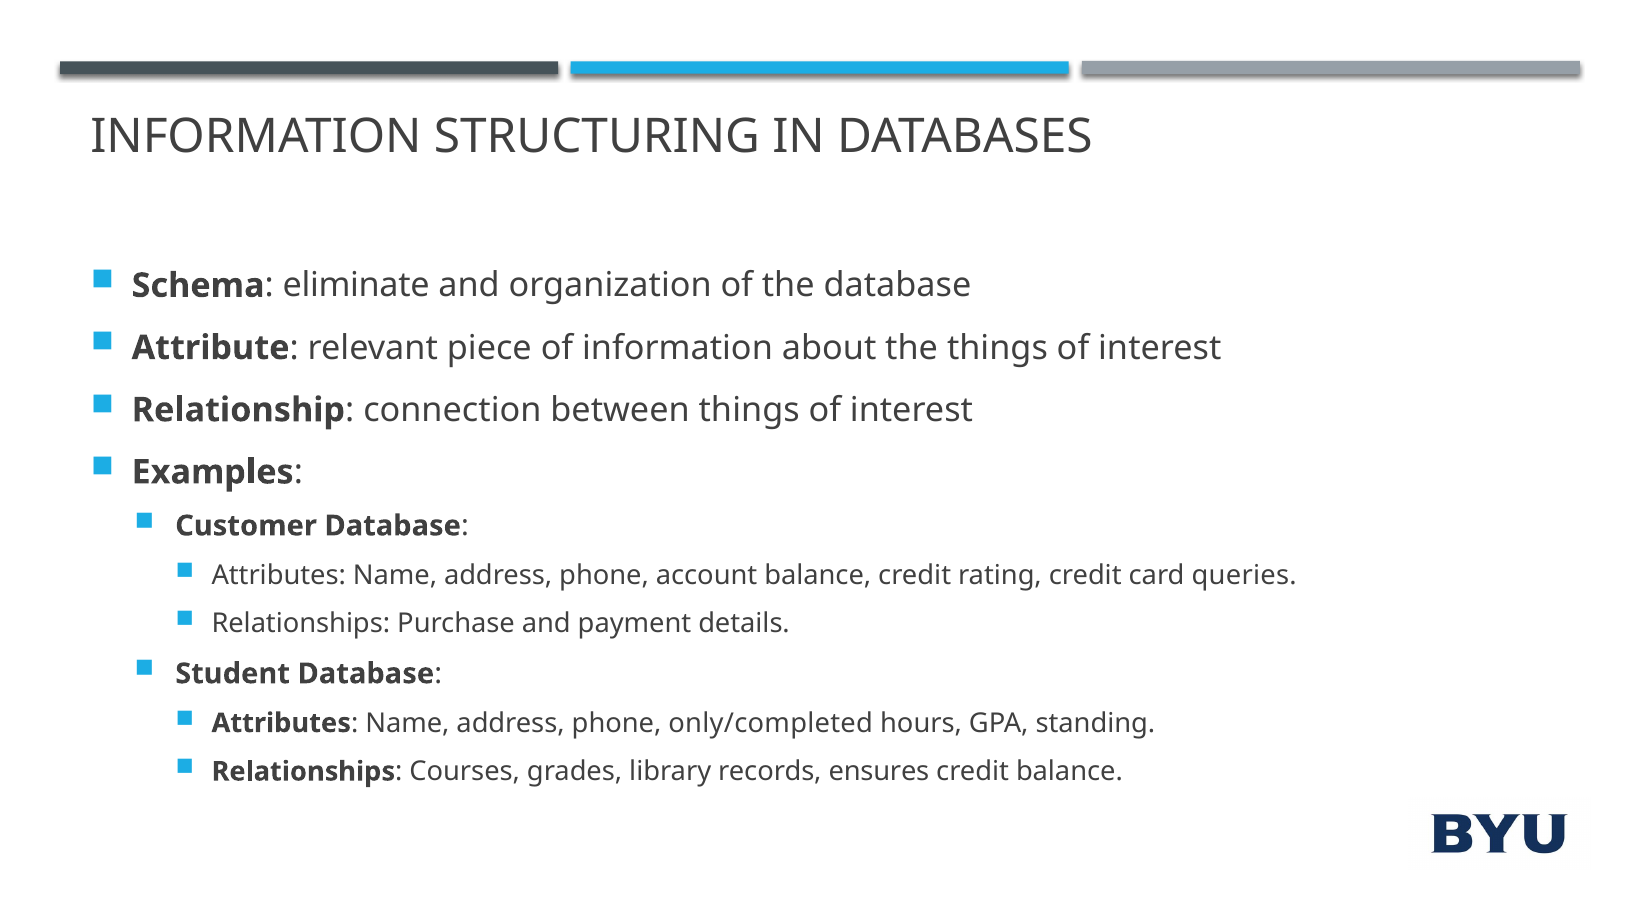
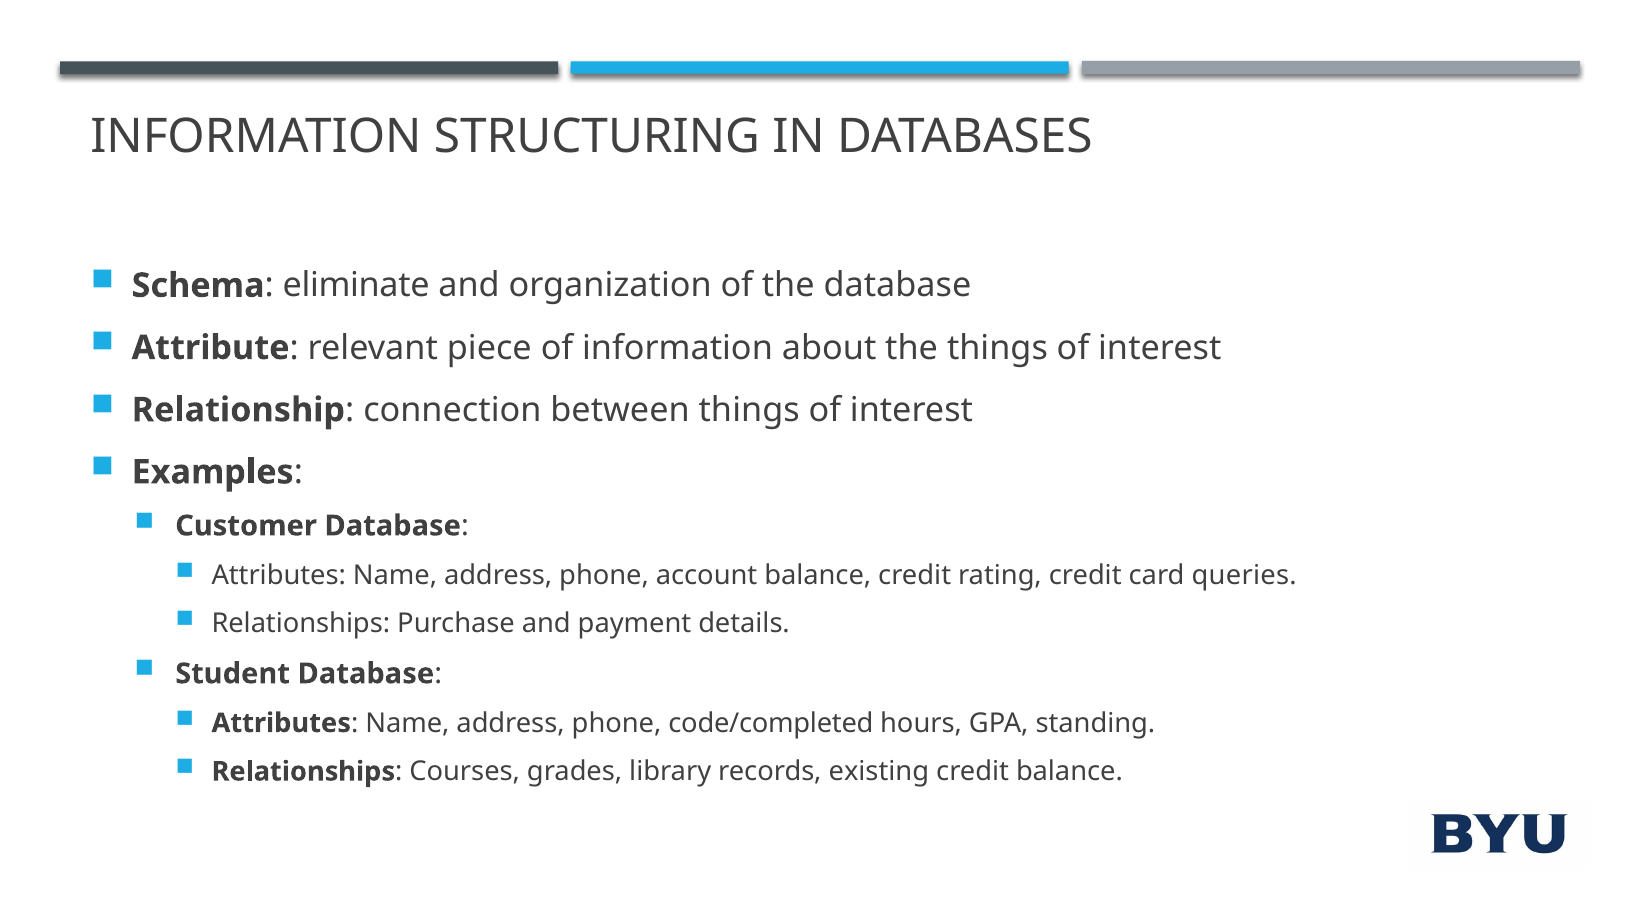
only/completed: only/completed -> code/completed (771, 723)
ensures: ensures -> existing (879, 772)
